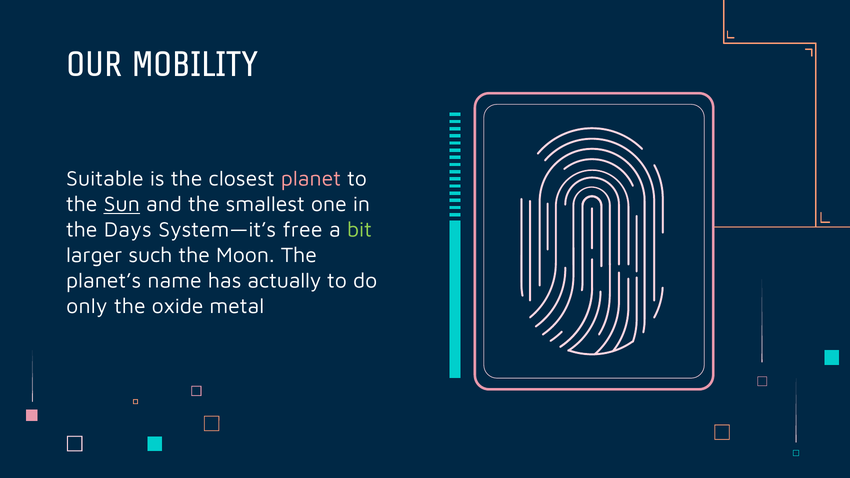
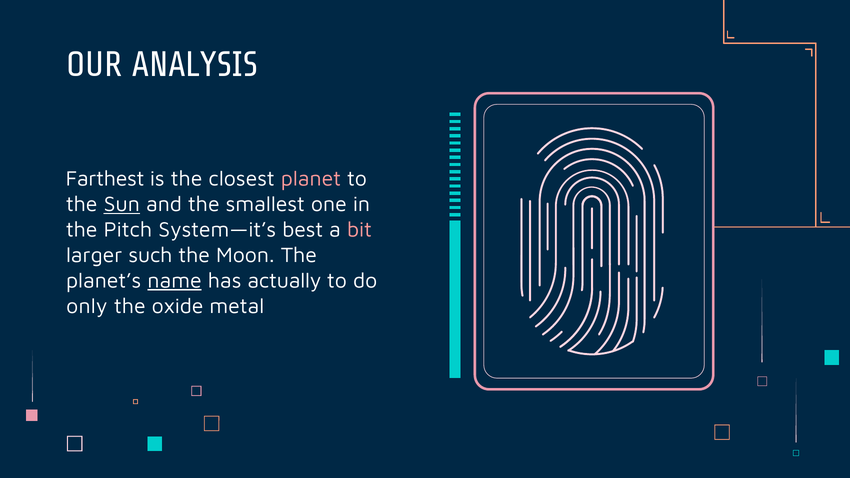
MOBILITY: MOBILITY -> ANALYSIS (195, 65)
Suitable: Suitable -> Farthest (105, 179)
Days: Days -> Pitch (128, 230)
free: free -> best (303, 230)
bit colour: light green -> pink (359, 230)
name underline: none -> present (175, 281)
